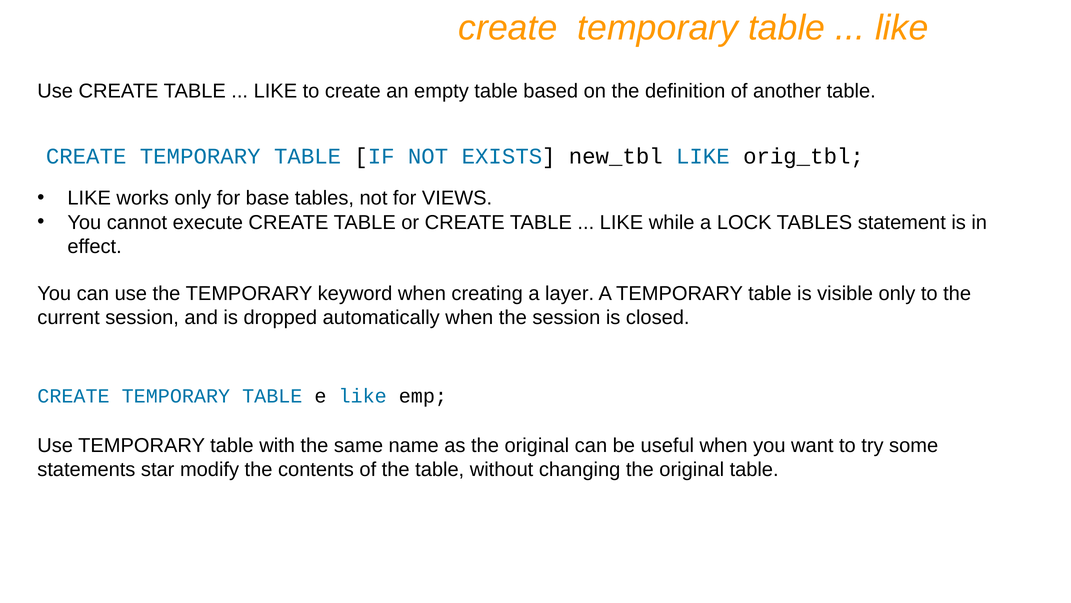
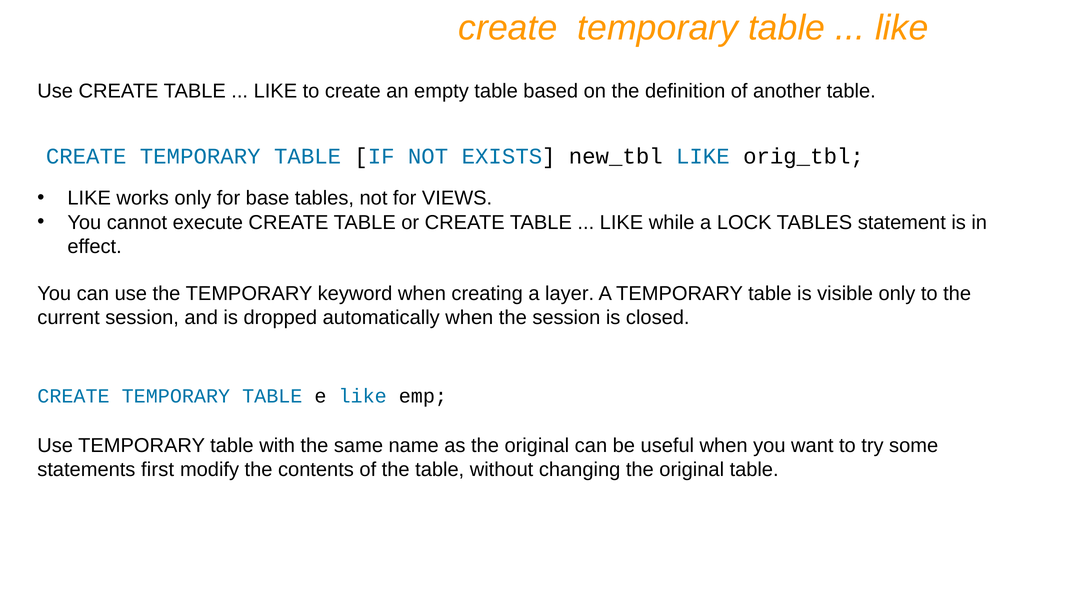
star: star -> first (158, 469)
